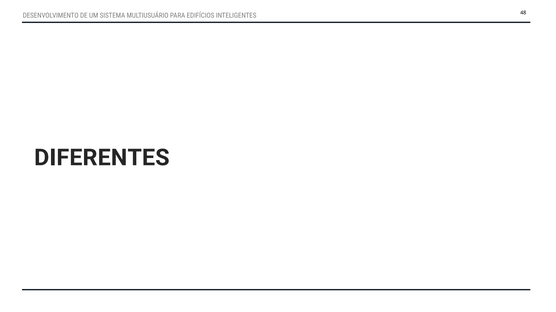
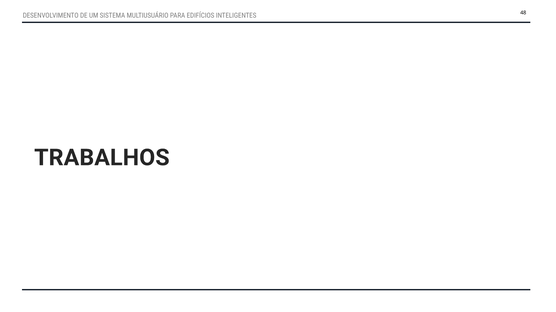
DIFERENTES: DIFERENTES -> TRABALHOS (102, 158)
